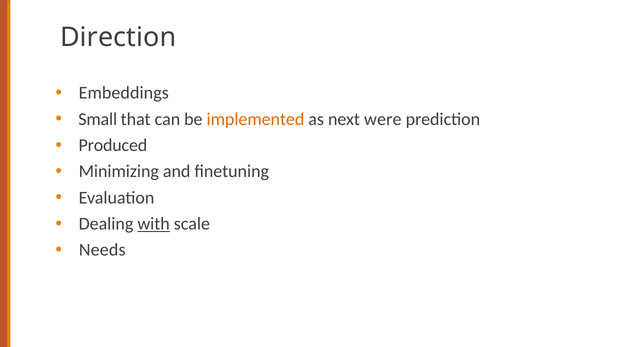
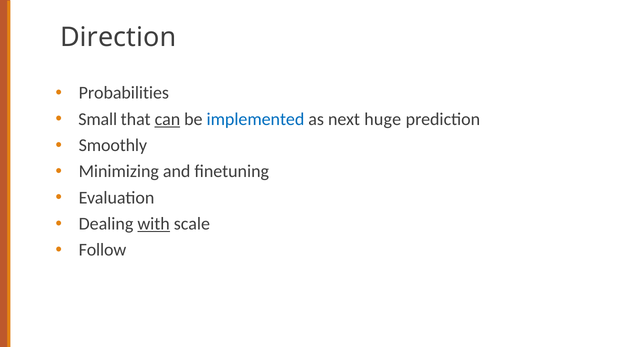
Embeddings: Embeddings -> Probabilities (124, 93)
can underline: none -> present (167, 119)
implemented colour: orange -> blue (255, 119)
were: were -> huge (383, 119)
Produced: Produced -> Smoothly (113, 145)
Needs: Needs -> Follow (102, 250)
